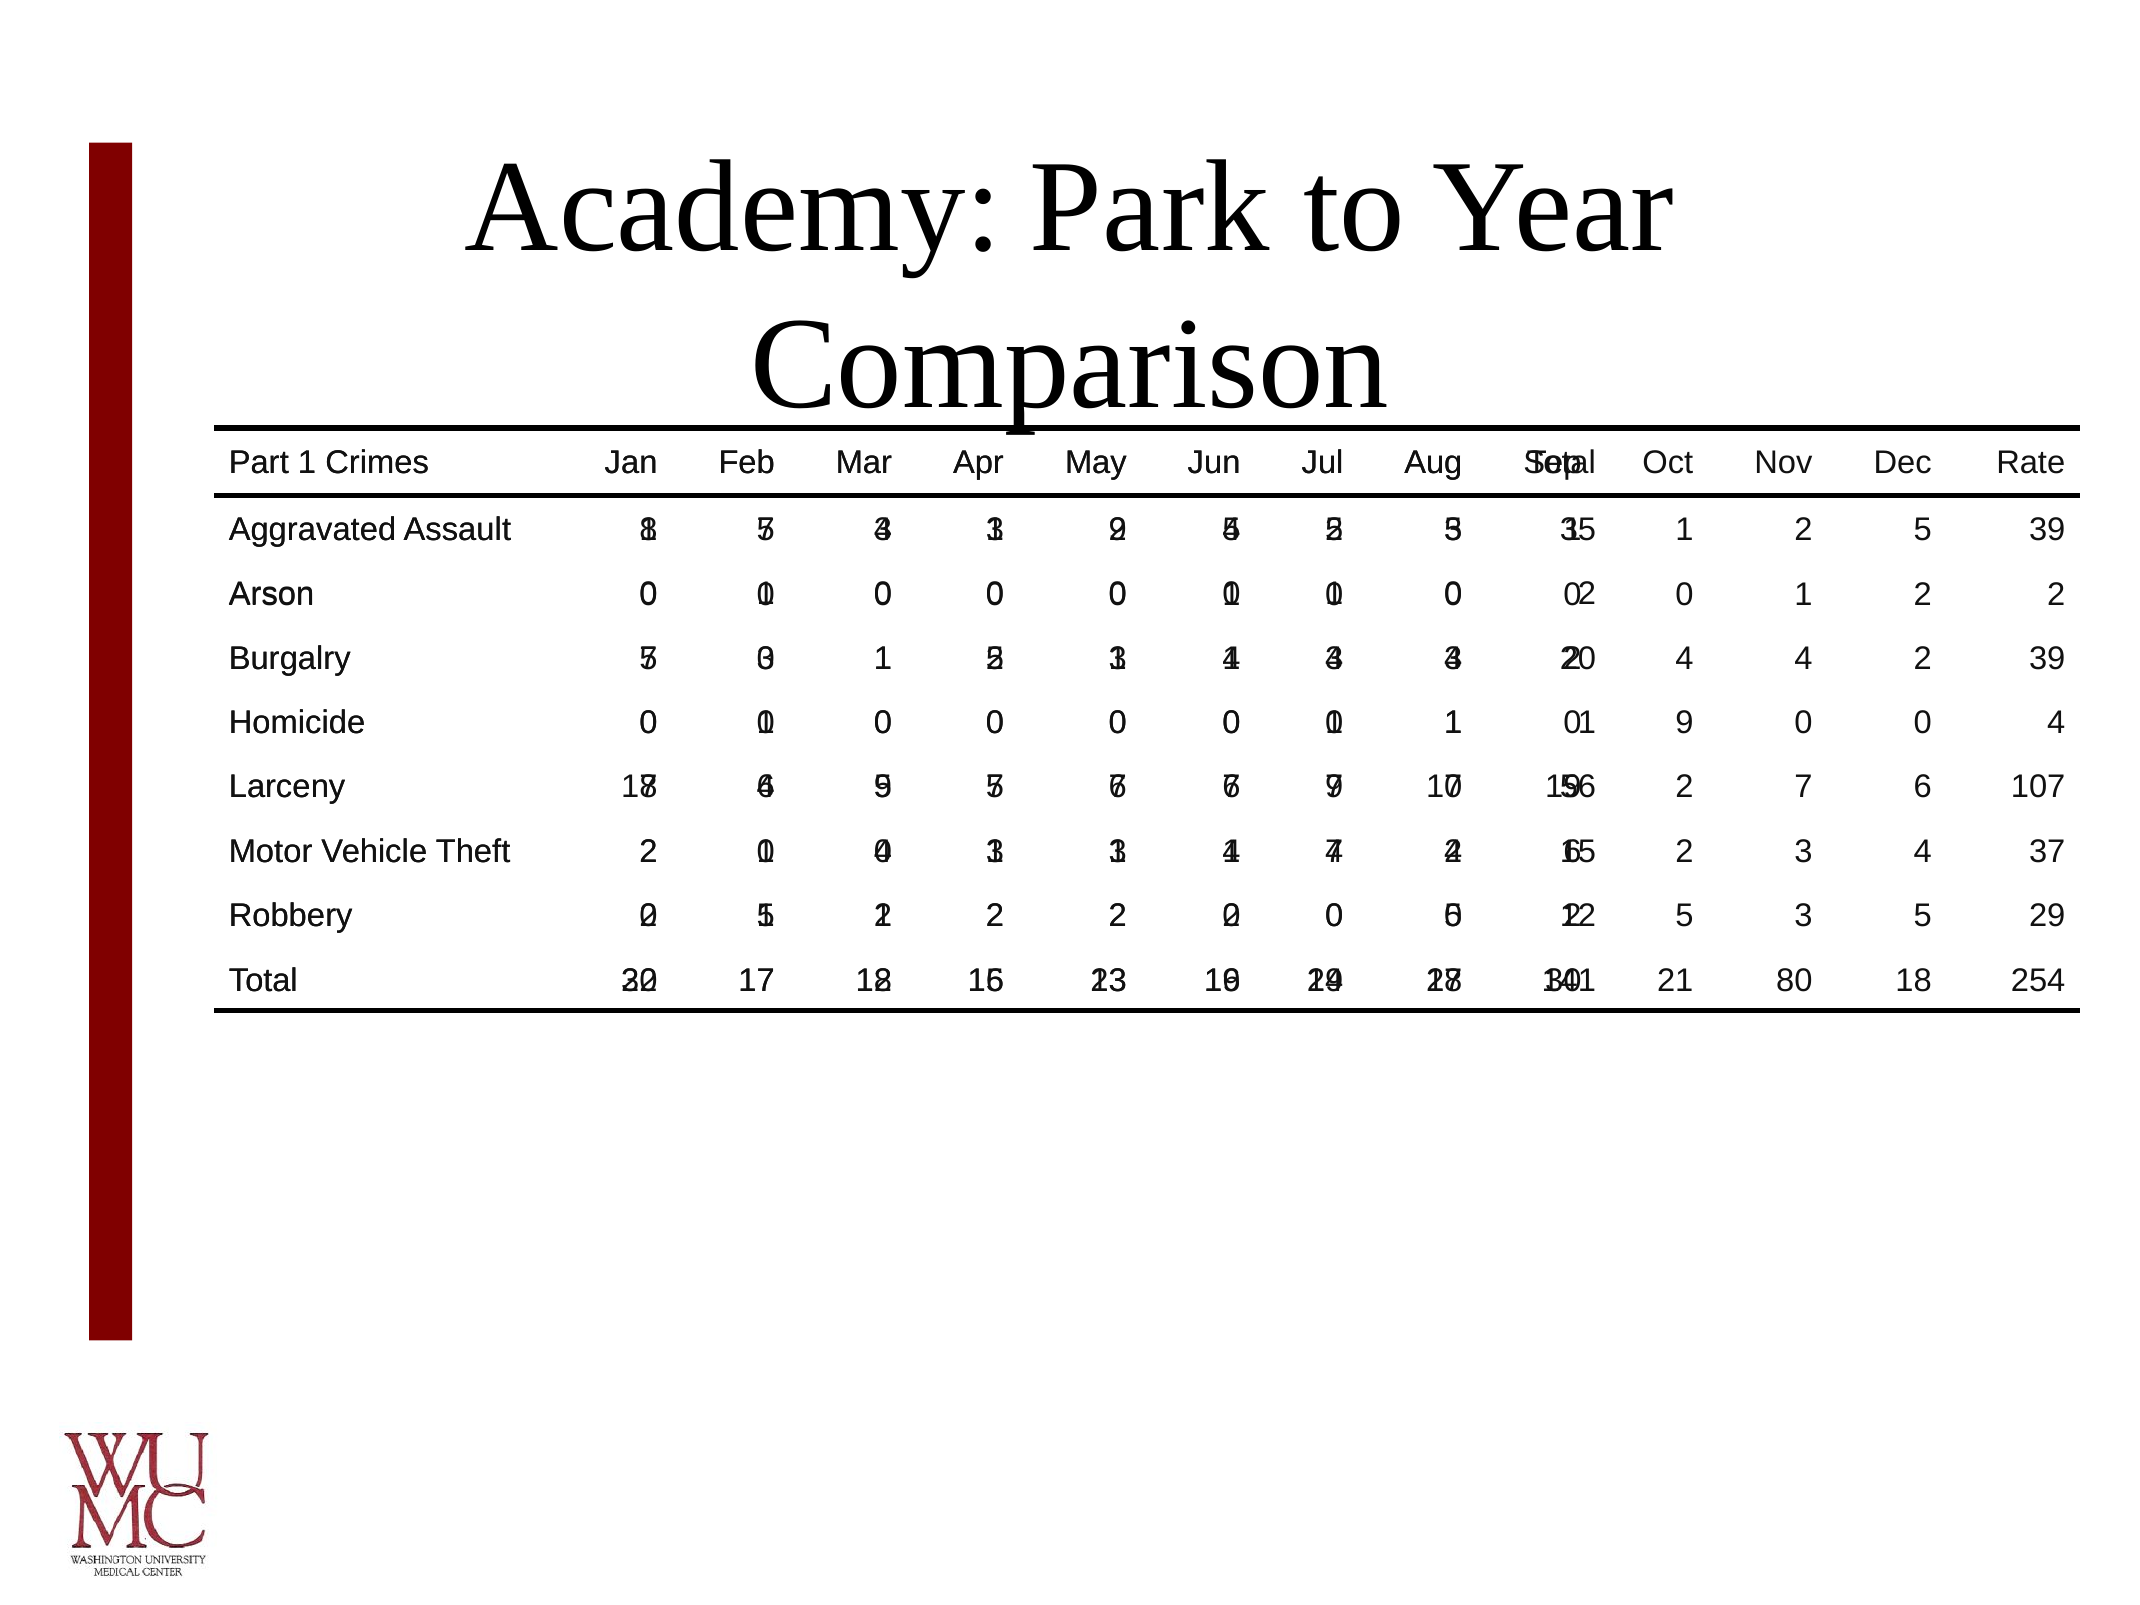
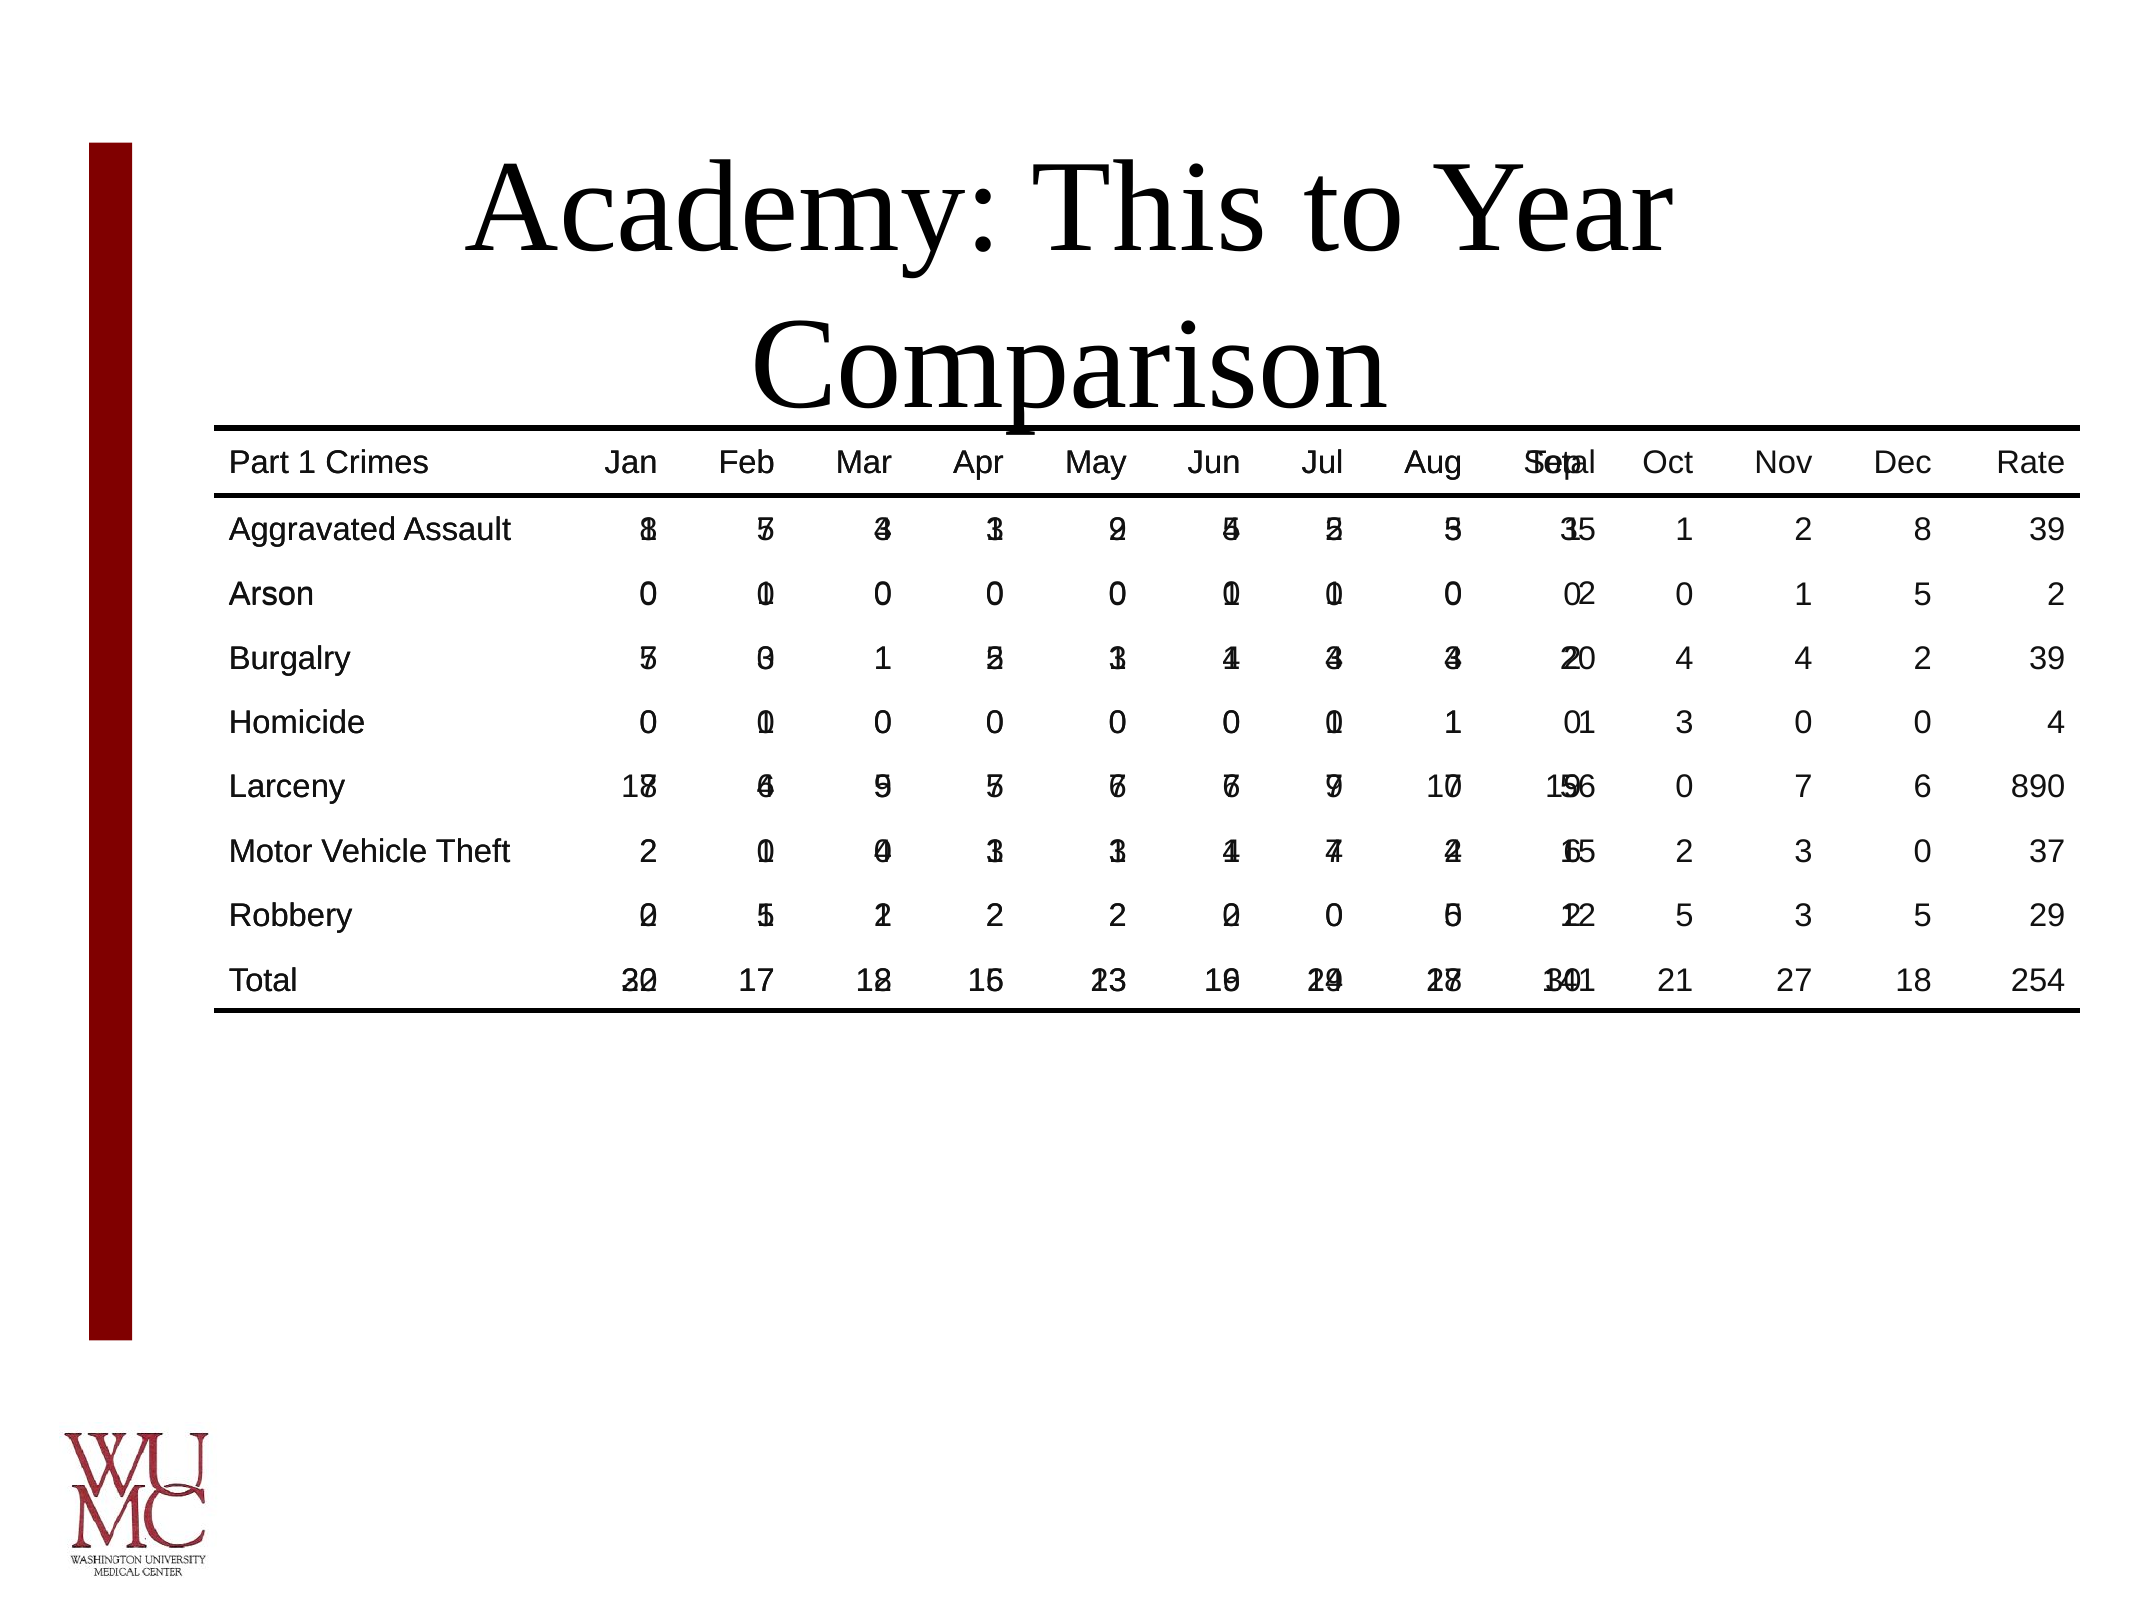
Park: Park -> This (1150, 207)
1 2 5: 5 -> 8 (1923, 530)
0 0 1 2: 2 -> 5 (1923, 594)
0 9: 9 -> 3 (1684, 723)
2: 2 -> 0 (1684, 787)
107: 107 -> 890 (2038, 787)
2 3 4: 4 -> 0 (1923, 852)
21 80: 80 -> 27 (1794, 980)
